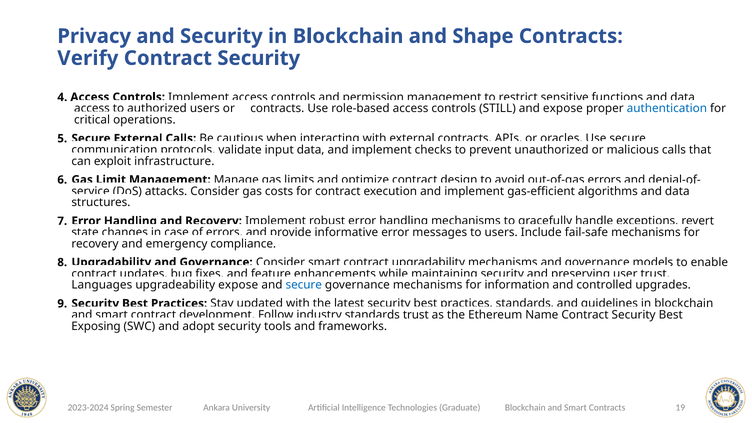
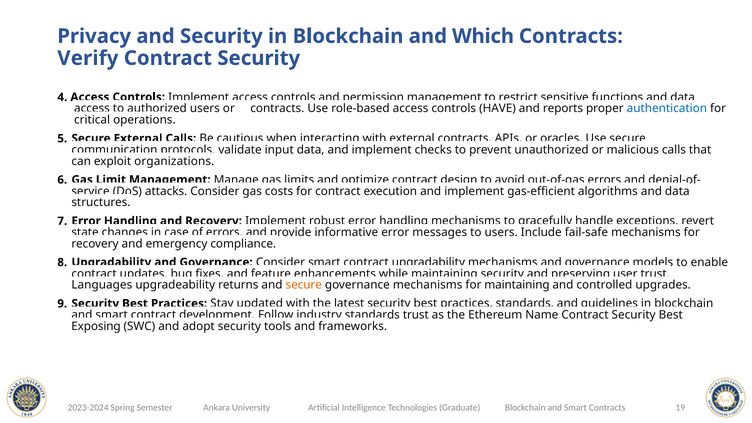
Shape: Shape -> Which (483, 36)
STILL: STILL -> HAVE (498, 109)
and expose: expose -> reports (563, 109)
infrastructure: infrastructure -> organizations (174, 161)
upgradeability expose: expose -> returns (238, 285)
secure colour: blue -> orange (304, 285)
for information: information -> maintaining (517, 285)
